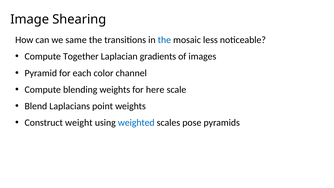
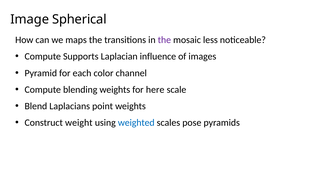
Shearing: Shearing -> Spherical (79, 19)
same: same -> maps (76, 40)
the colour: blue -> purple (164, 40)
Together: Together -> Supports (81, 56)
gradients: gradients -> influence (158, 56)
